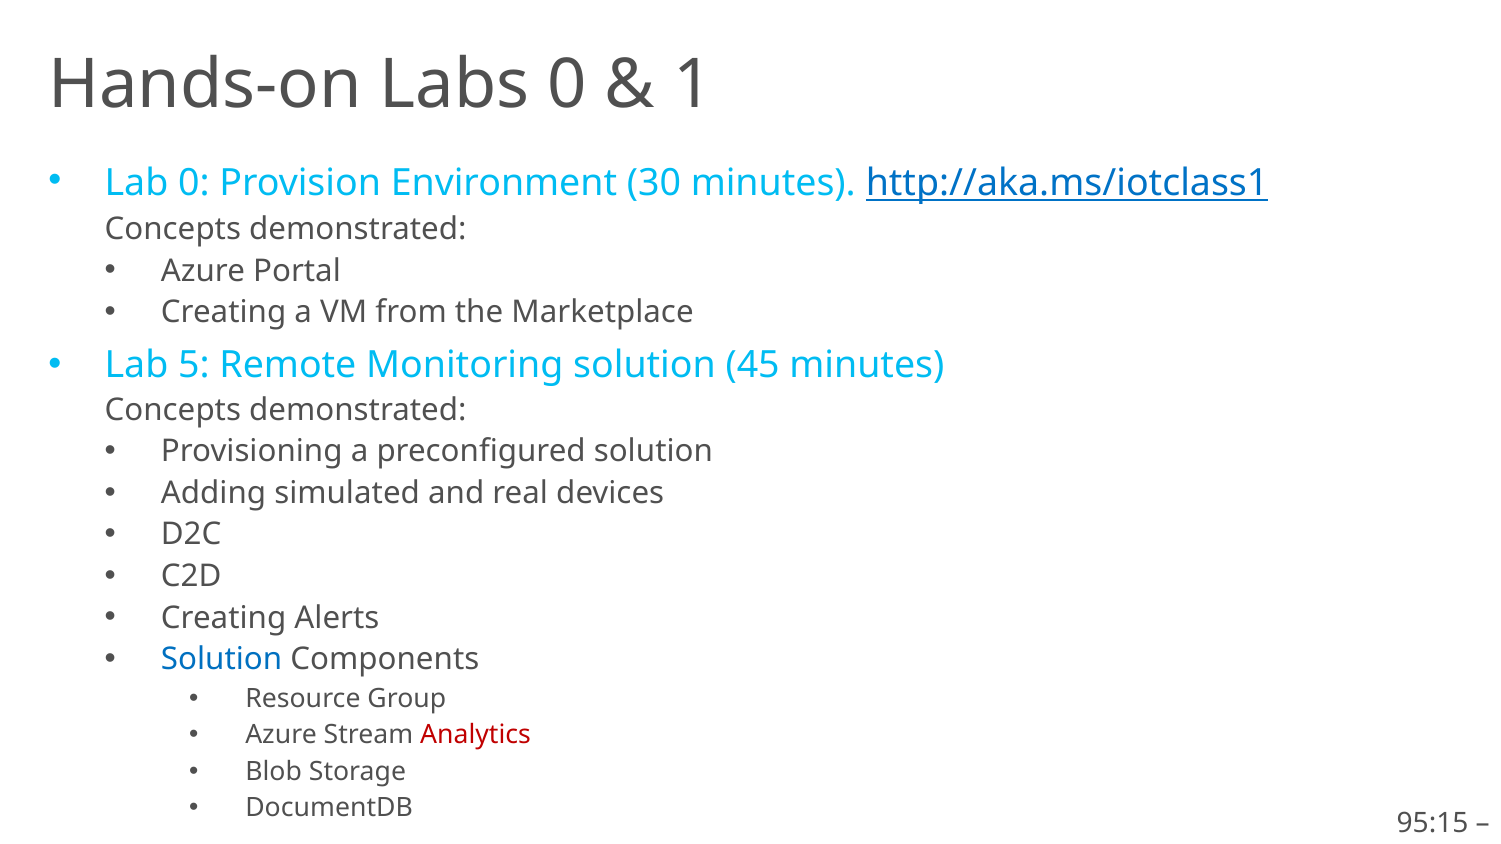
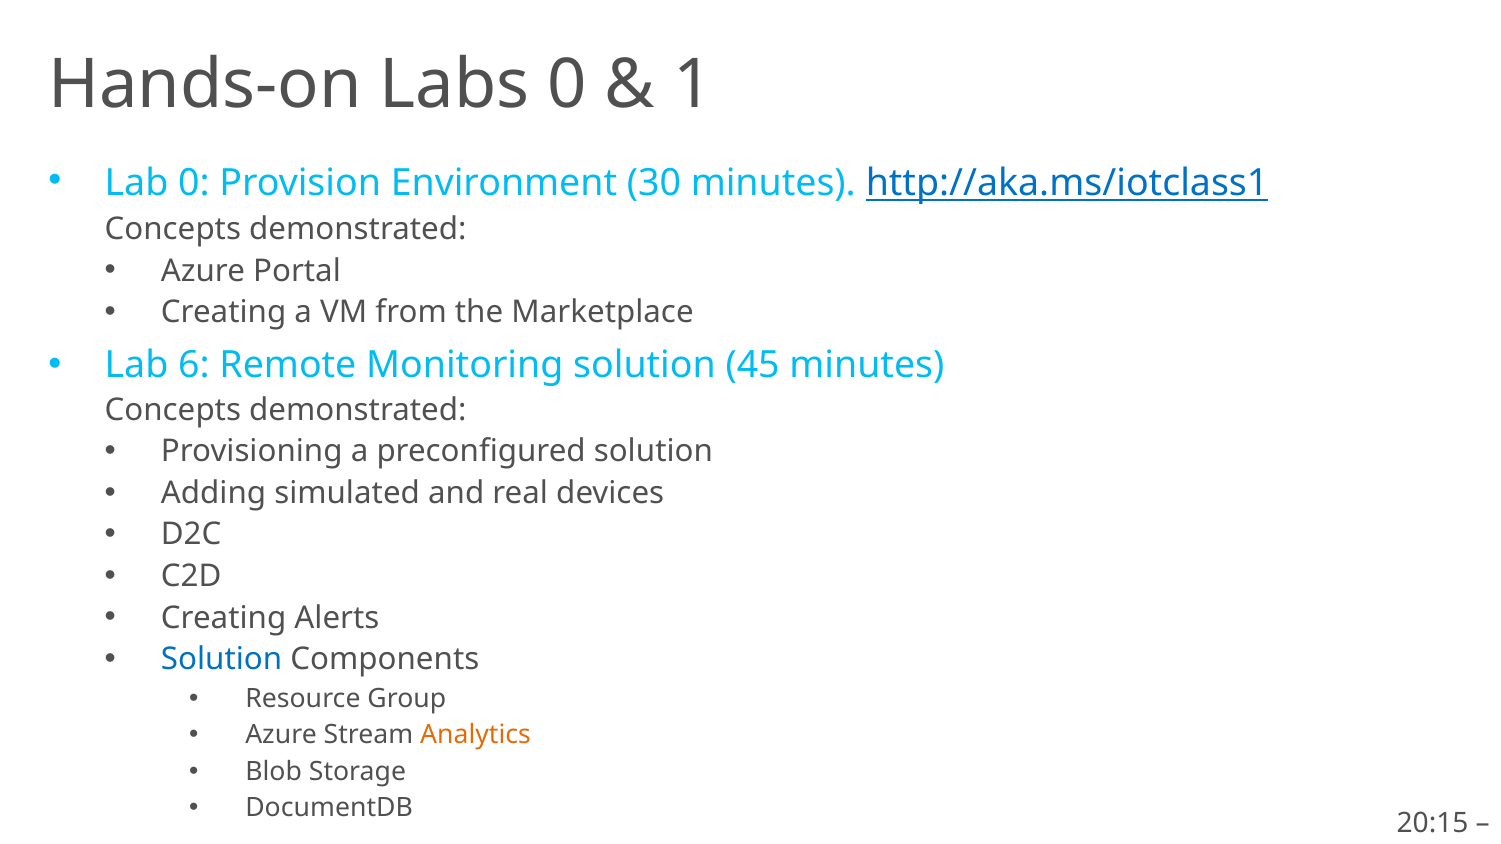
5: 5 -> 6 (194, 365)
Analytics colour: red -> orange (476, 735)
95:15: 95:15 -> 20:15 (1433, 823)
